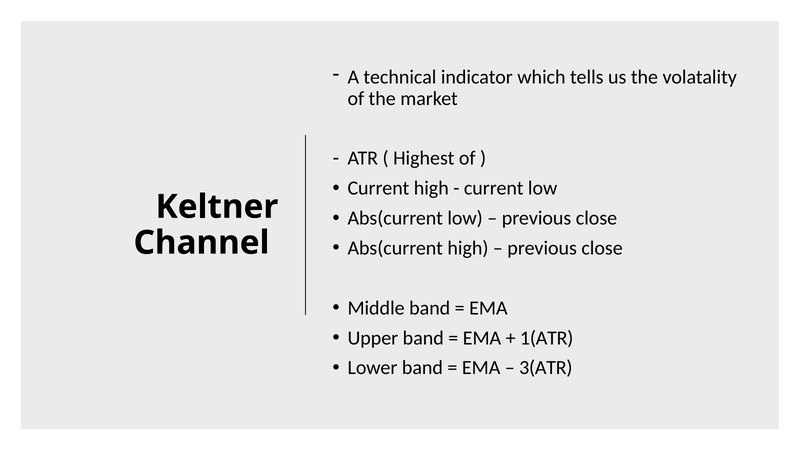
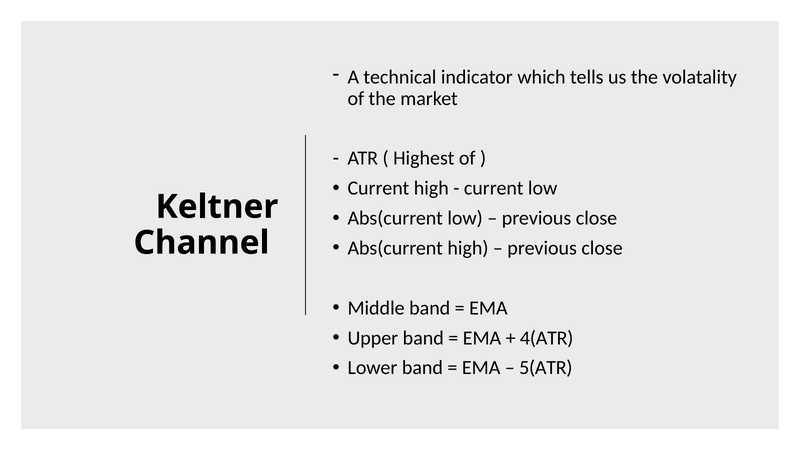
1(ATR: 1(ATR -> 4(ATR (547, 338)
3(ATR: 3(ATR -> 5(ATR (546, 368)
